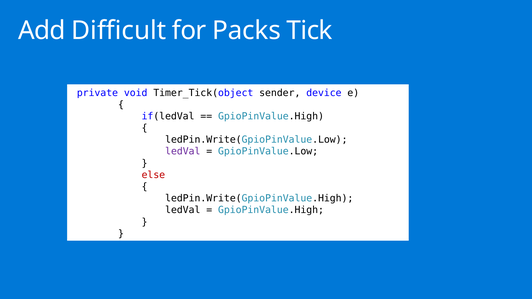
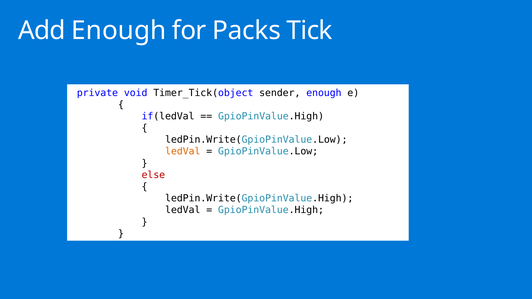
Add Difficult: Difficult -> Enough (119, 30)
sender device: device -> enough (324, 93)
ledVal colour: purple -> orange (183, 152)
